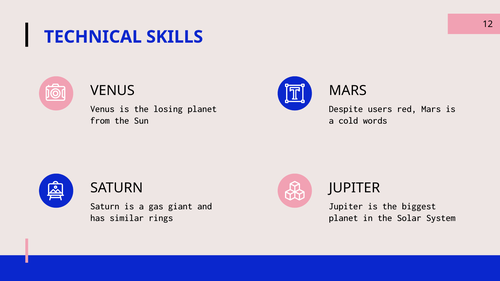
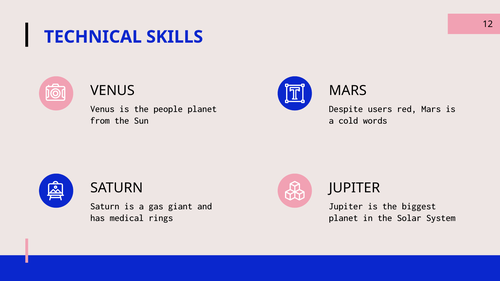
losing: losing -> people (168, 109)
similar: similar -> medical (127, 218)
